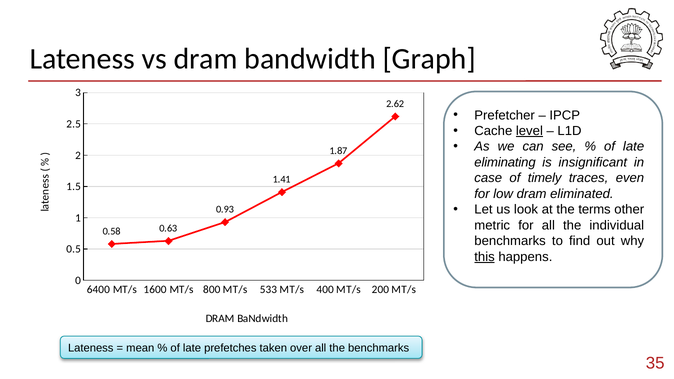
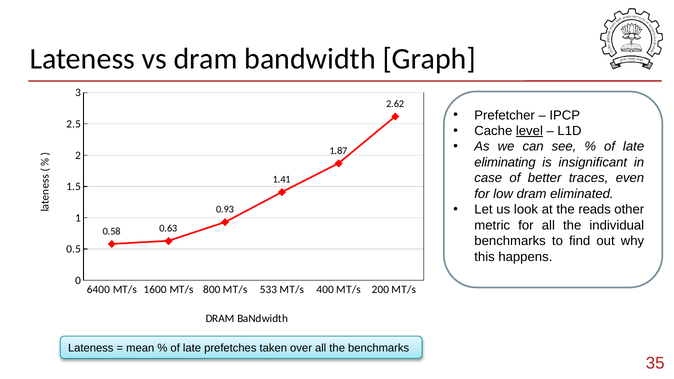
timely: timely -> better (545, 178)
terms: terms -> reads (595, 210)
this underline: present -> none (485, 257)
